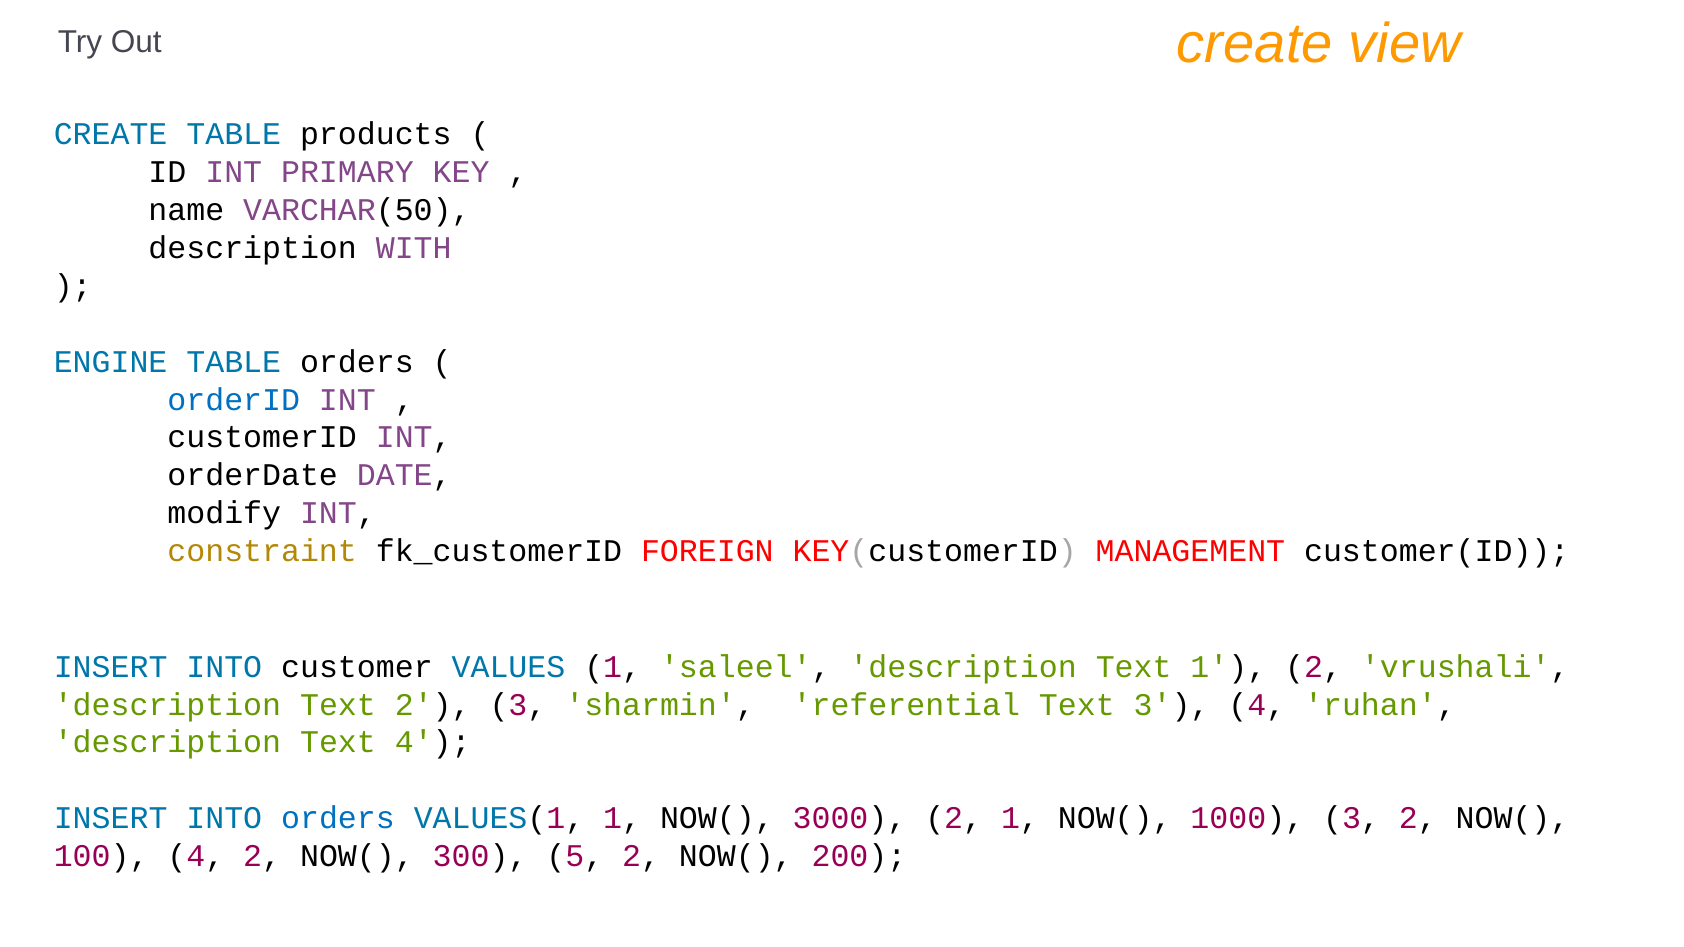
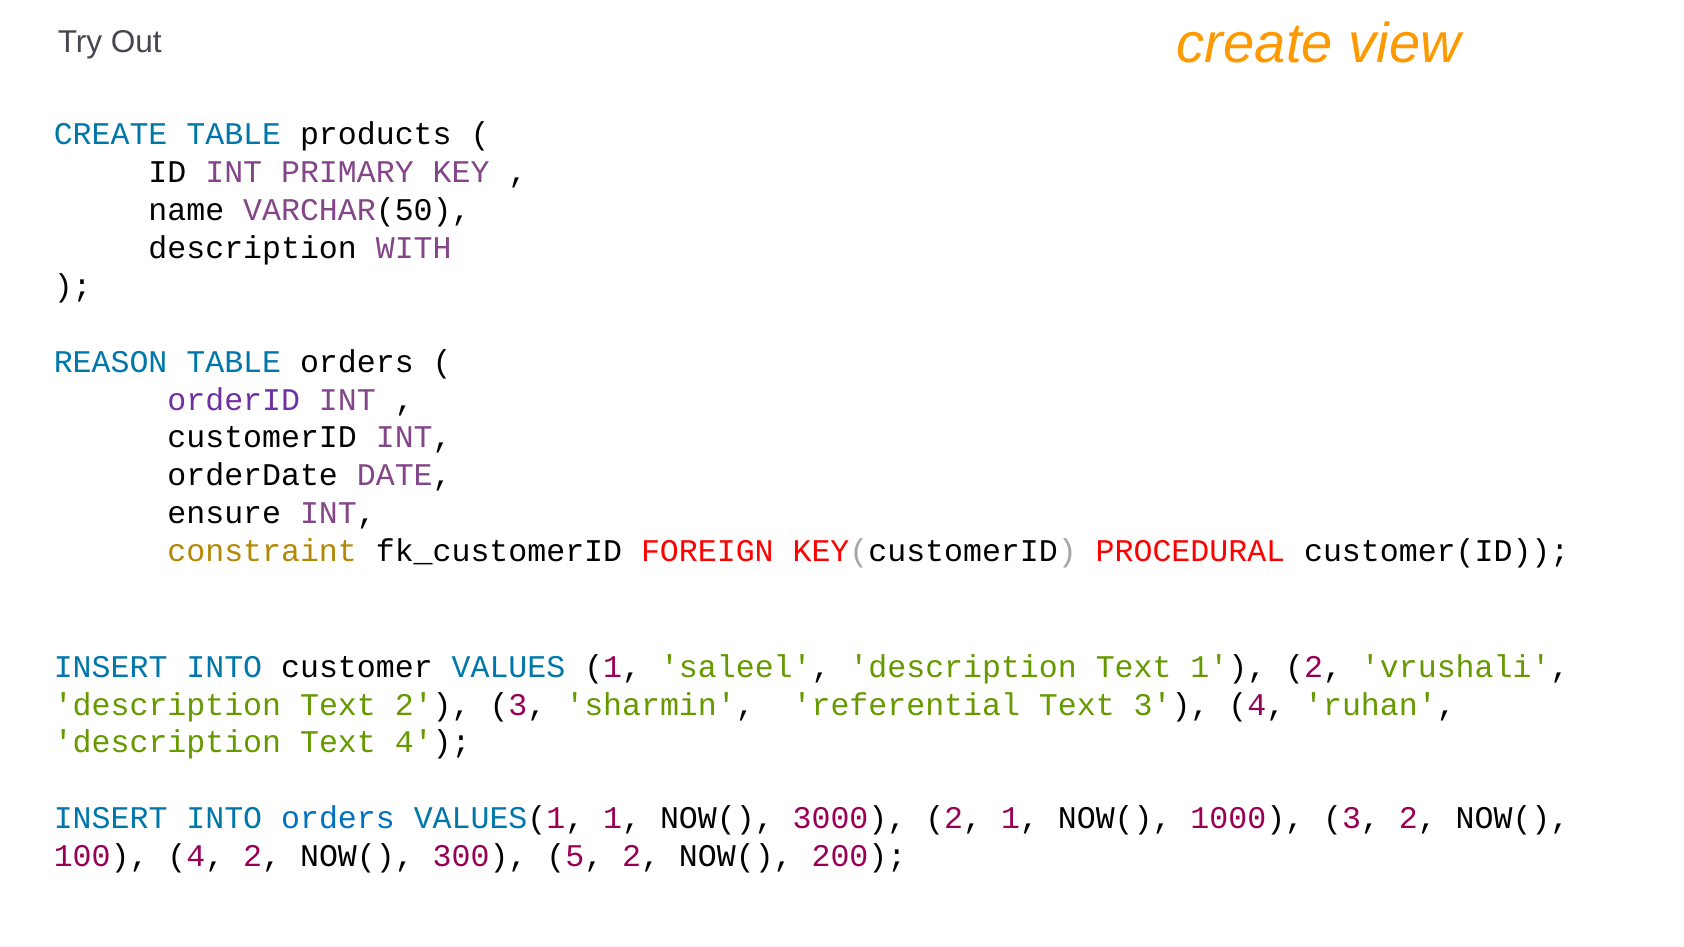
ENGINE: ENGINE -> REASON (111, 362)
orderID colour: blue -> purple (234, 400)
modify: modify -> ensure (224, 513)
MANAGEMENT: MANAGEMENT -> PROCEDURAL (1190, 551)
